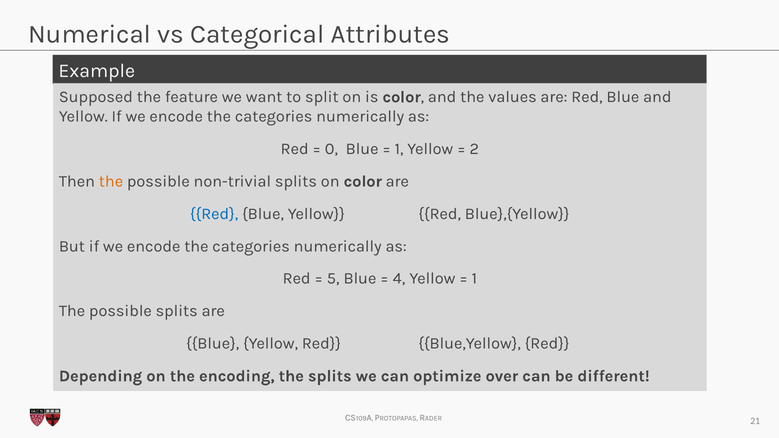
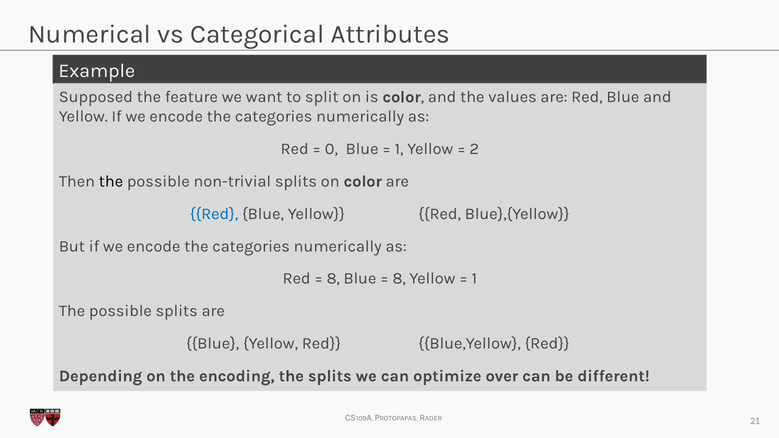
the colour: orange -> black (111, 181)
5: 5 -> 8 (333, 279)
4: 4 -> 8 (399, 279)
